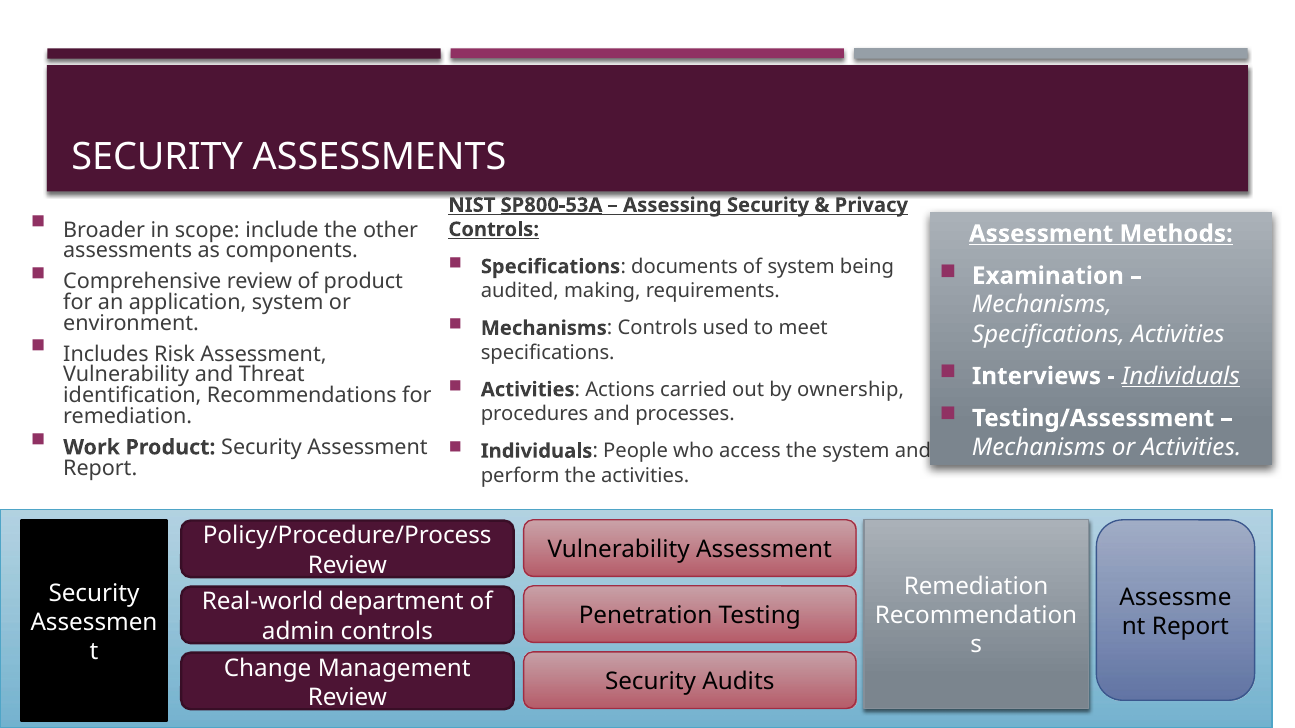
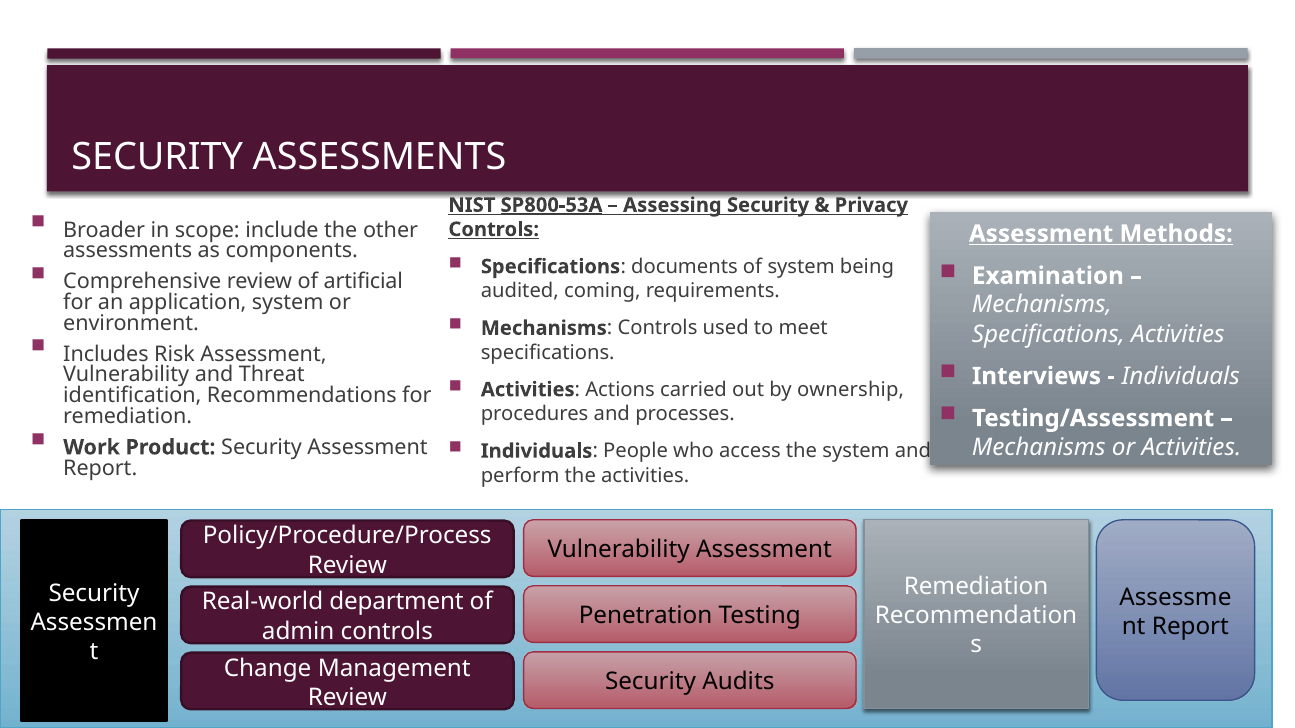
of product: product -> artificial (363, 282)
making: making -> coming (602, 291)
Individuals underline: present -> none (1181, 376)
